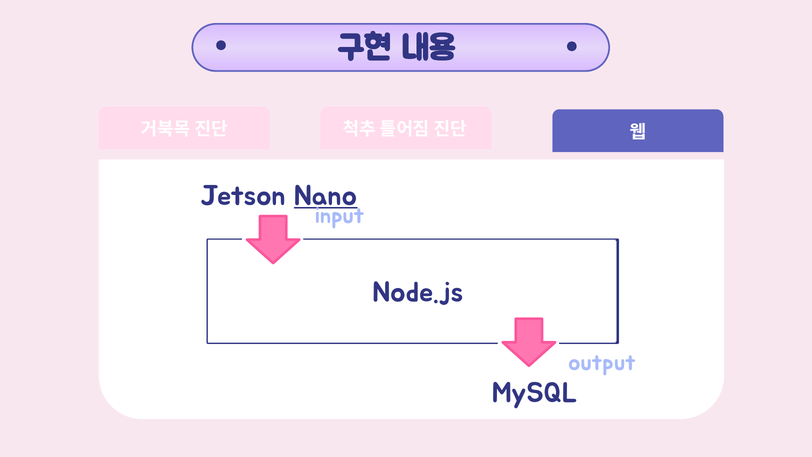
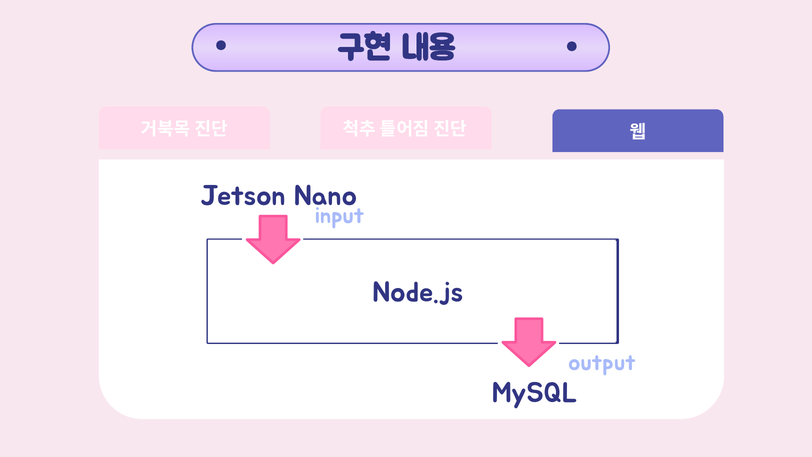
Nano underline: present -> none (326, 196)
